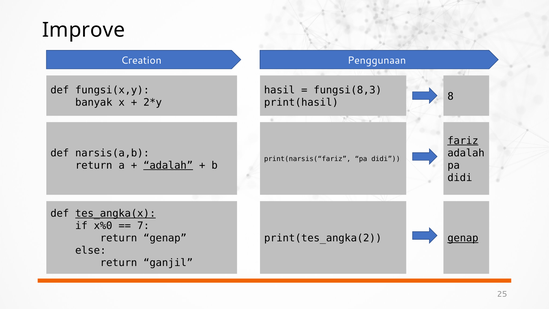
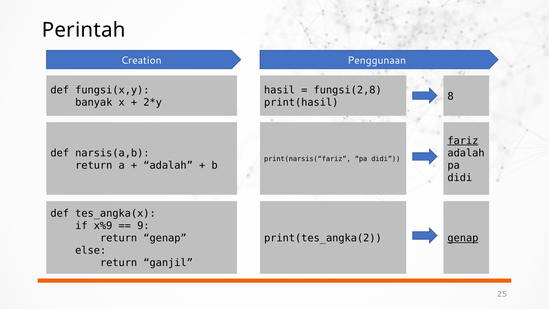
Improve: Improve -> Perintah (84, 30)
fungsi(8,3: fungsi(8,3 -> fungsi(2,8 (348, 90)
adalah underline: present -> none (168, 165)
tes_angka(x underline: present -> none (115, 213)
x%0: x%0 -> x%9 (103, 226)
7: 7 -> 9 (143, 226)
